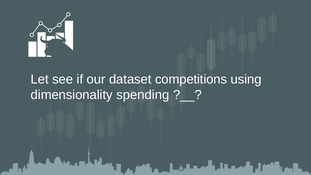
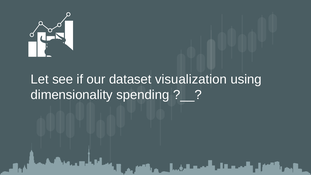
competitions: competitions -> visualization (191, 79)
